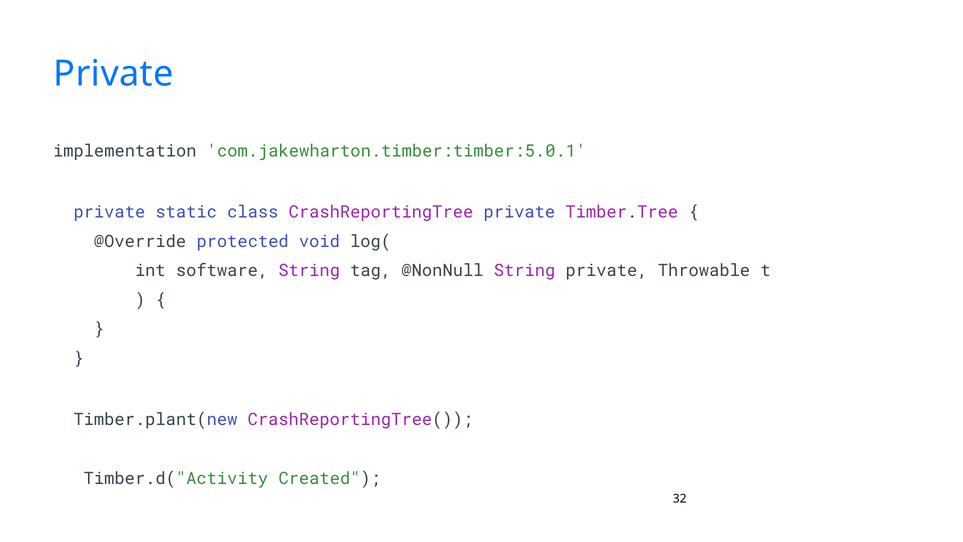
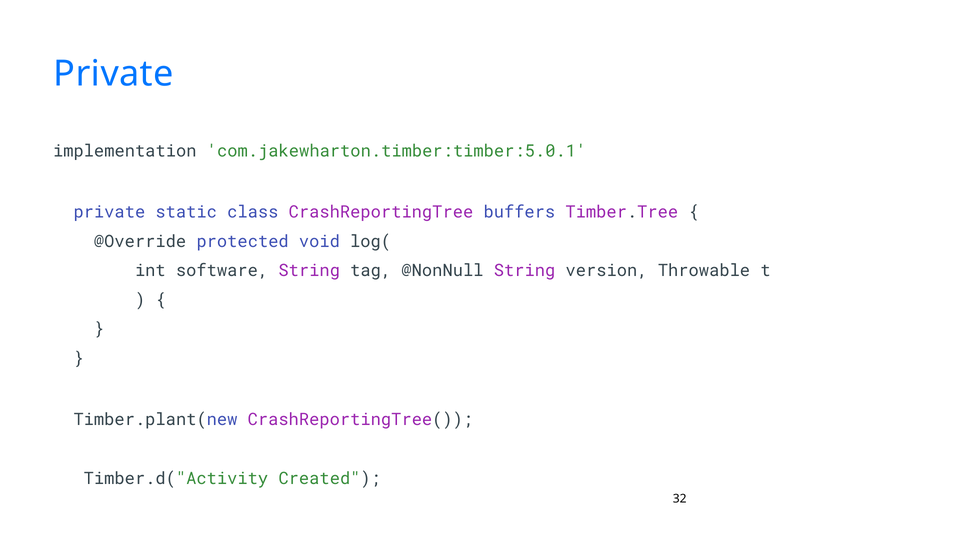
CrashReportingTree private: private -> buffers (519, 212)
String private: private -> version (607, 271)
